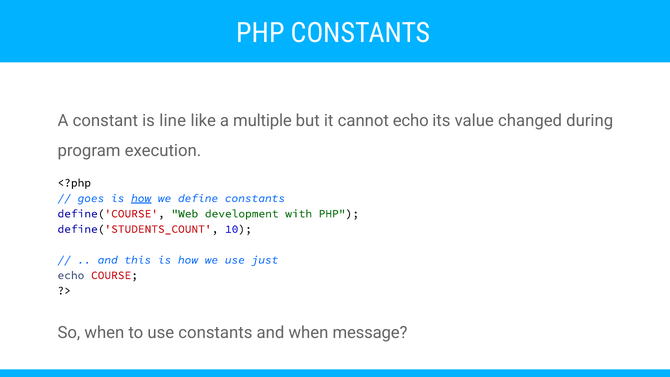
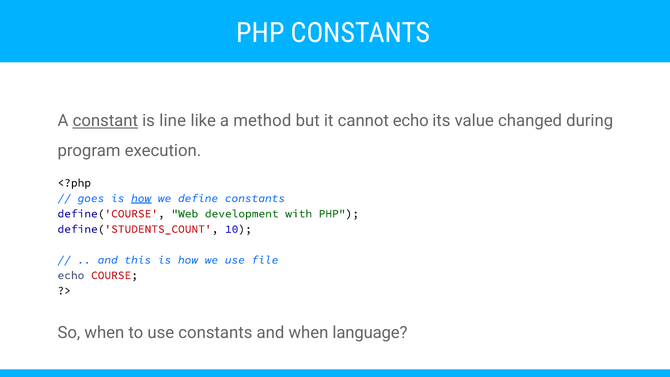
constant underline: none -> present (105, 121)
multiple: multiple -> method (262, 121)
just: just -> file (265, 260)
message: message -> language (370, 333)
